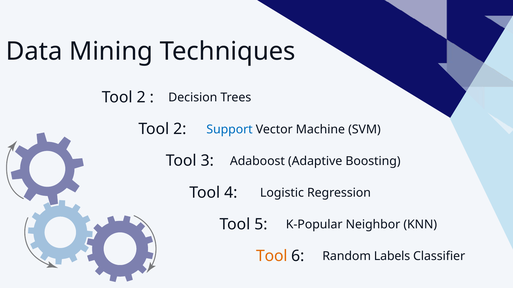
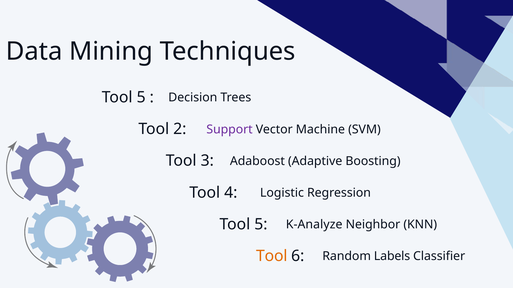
2: 2 -> 5 (141, 97)
Support colour: blue -> purple (230, 130)
K-Popular: K-Popular -> K-Analyze (314, 225)
